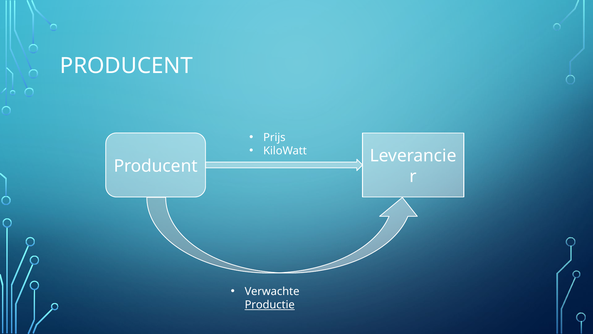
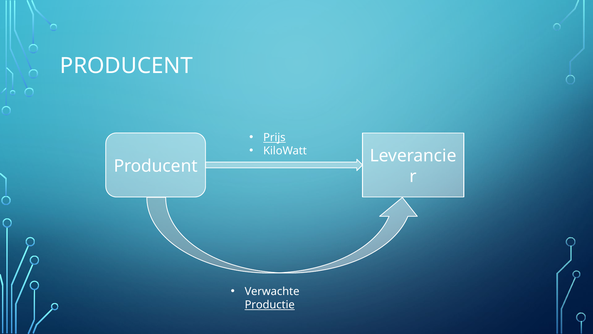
Prijs underline: none -> present (274, 137)
